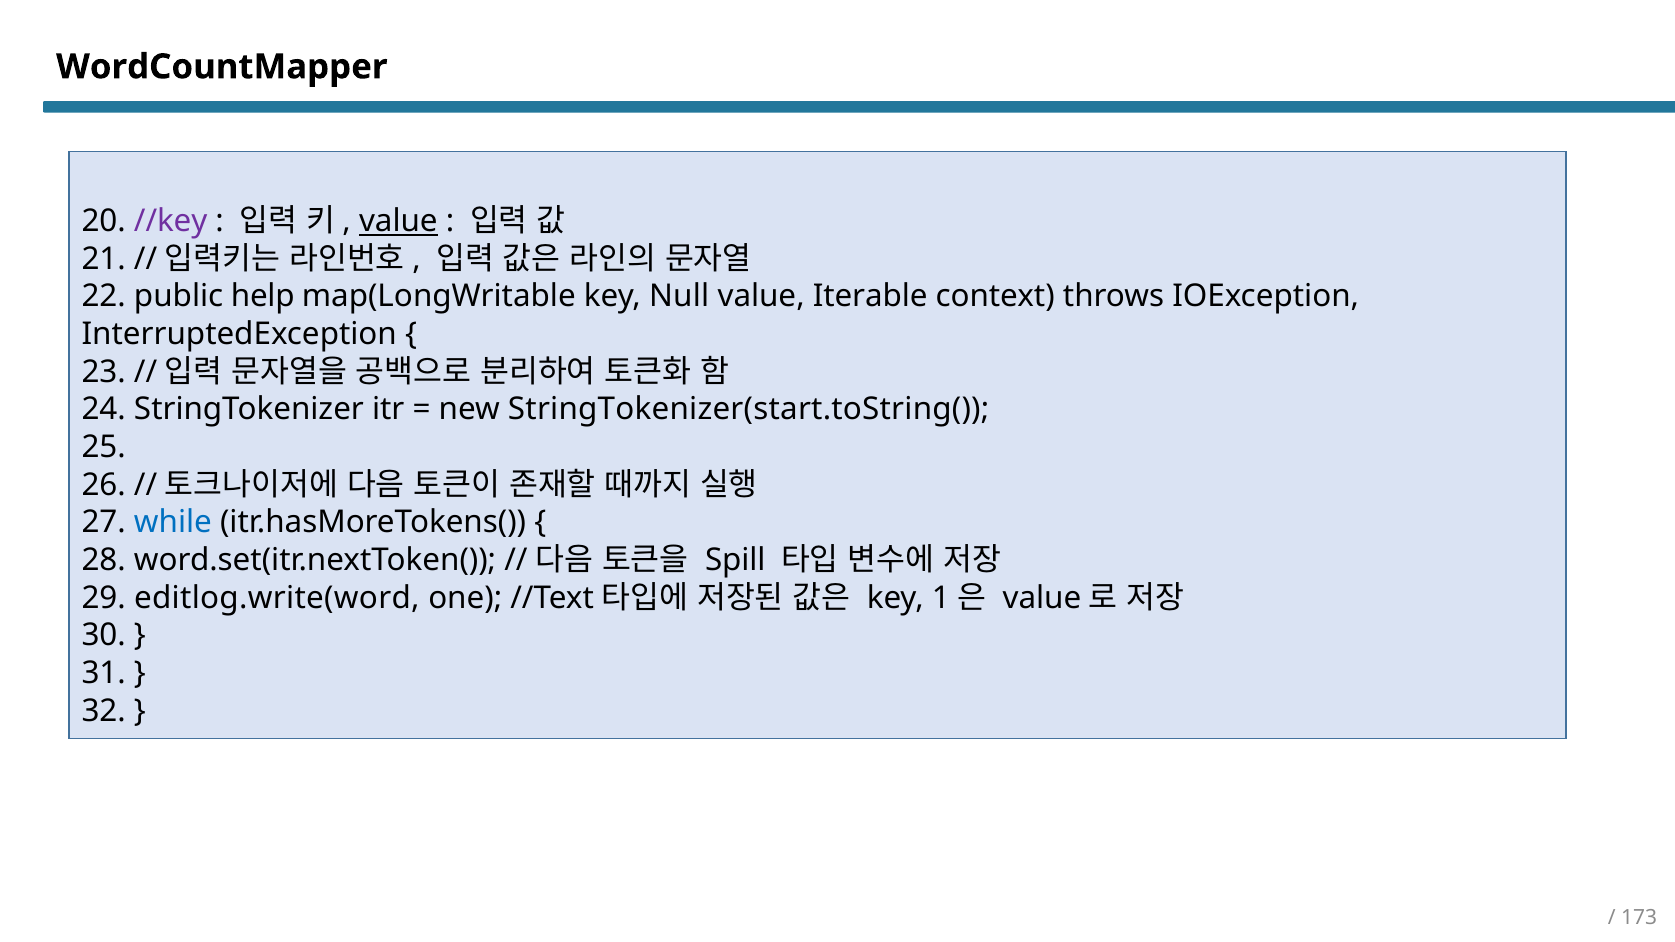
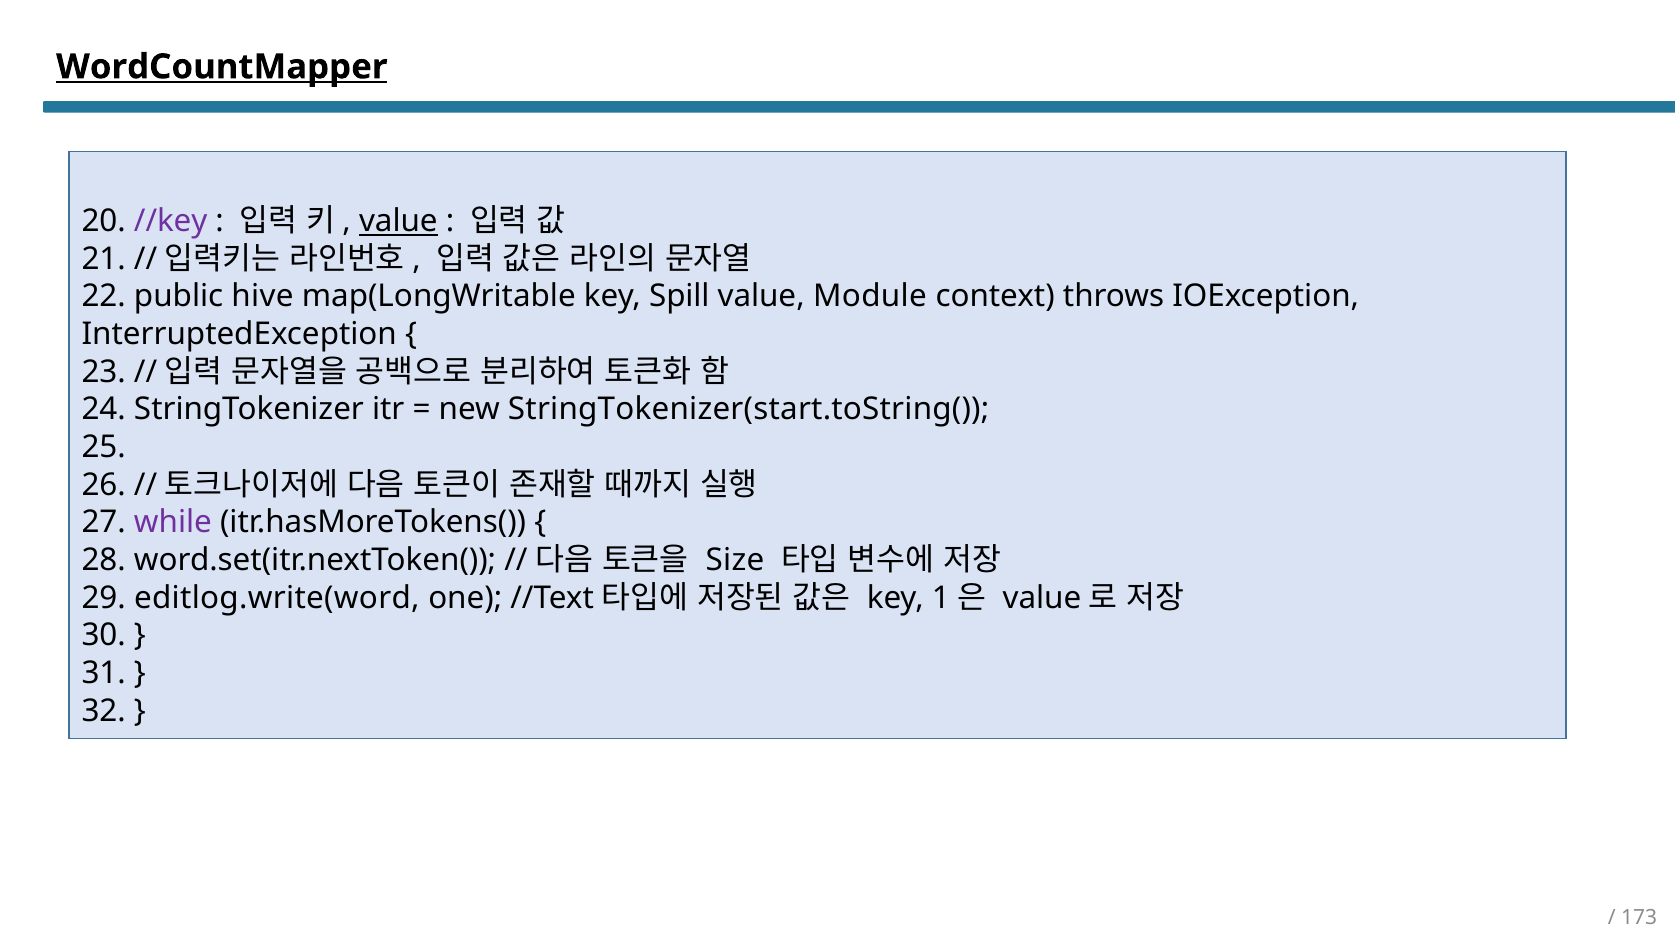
WordCountMapper underline: none -> present (222, 67)
help: help -> hive (262, 297)
Null: Null -> Spill (679, 297)
Iterable: Iterable -> Module (870, 297)
while colour: blue -> purple (173, 523)
Spill: Spill -> Size (735, 560)
